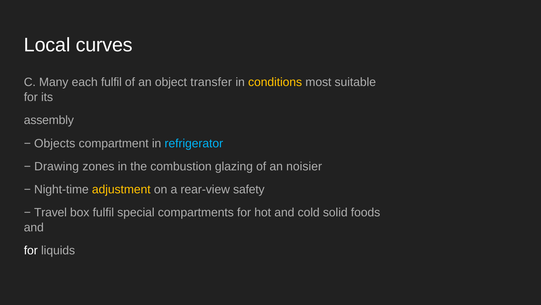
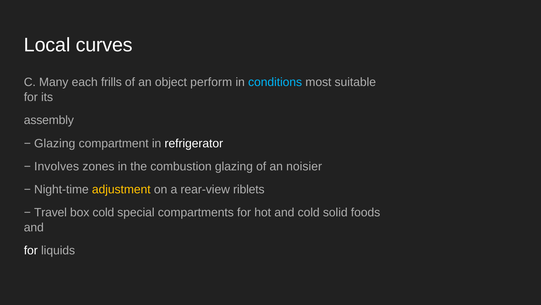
each fulfil: fulfil -> frills (111, 82)
transfer: transfer -> perform (211, 82)
conditions colour: yellow -> light blue (275, 82)
Objects: Objects -> Glazing (55, 143)
refrigerator colour: light blue -> white (194, 143)
Drawing: Drawing -> Involves (57, 166)
safety: safety -> riblets (249, 189)
box fulfil: fulfil -> cold (103, 212)
